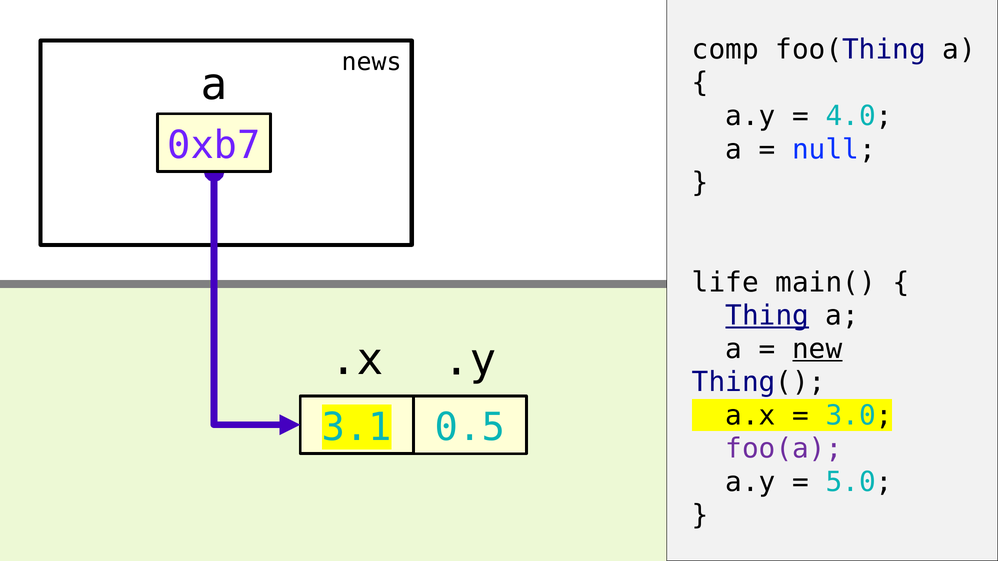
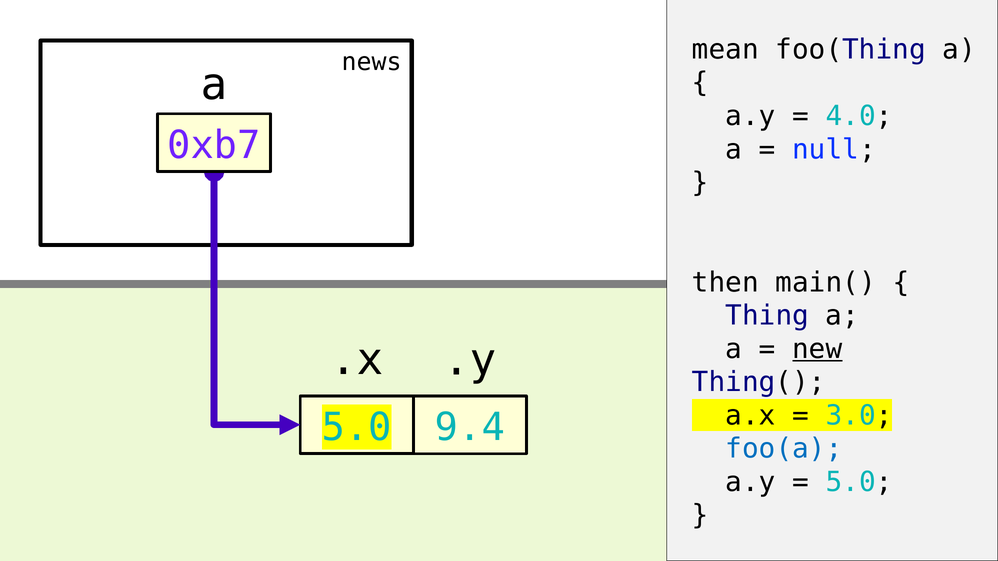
comp: comp -> mean (725, 50)
life: life -> then (725, 283)
Thing underline: present -> none (767, 316)
3.1: 3.1 -> 5.0 (357, 428)
0.5: 0.5 -> 9.4 (470, 428)
foo(a colour: purple -> blue (784, 449)
